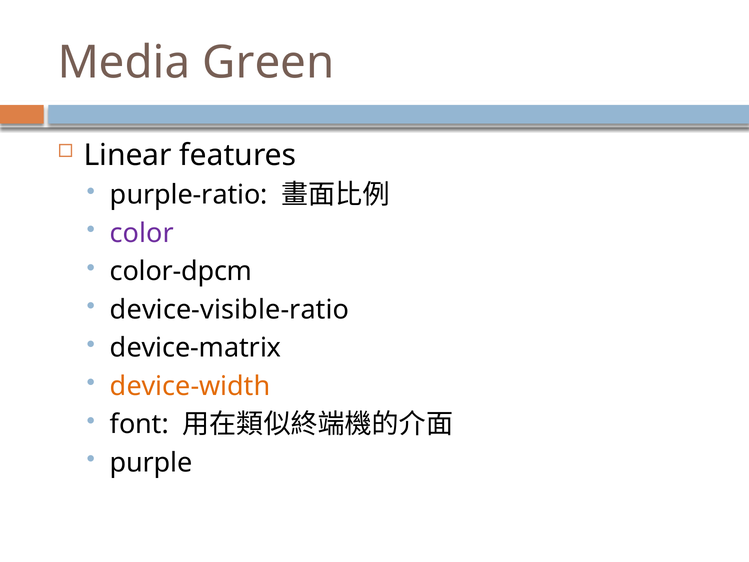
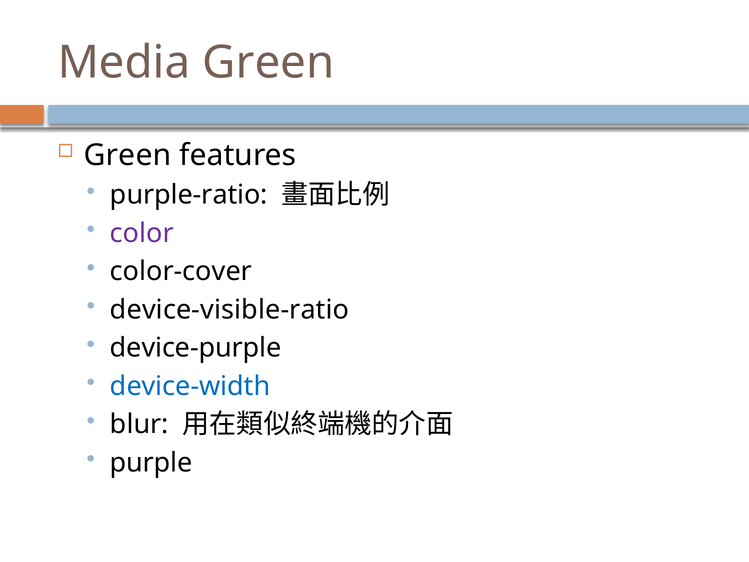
Linear: Linear -> Green (128, 155)
color-dpcm: color-dpcm -> color-cover (181, 271)
device-matrix: device-matrix -> device-purple (196, 348)
device-width colour: orange -> blue (190, 386)
font: font -> blur (139, 424)
